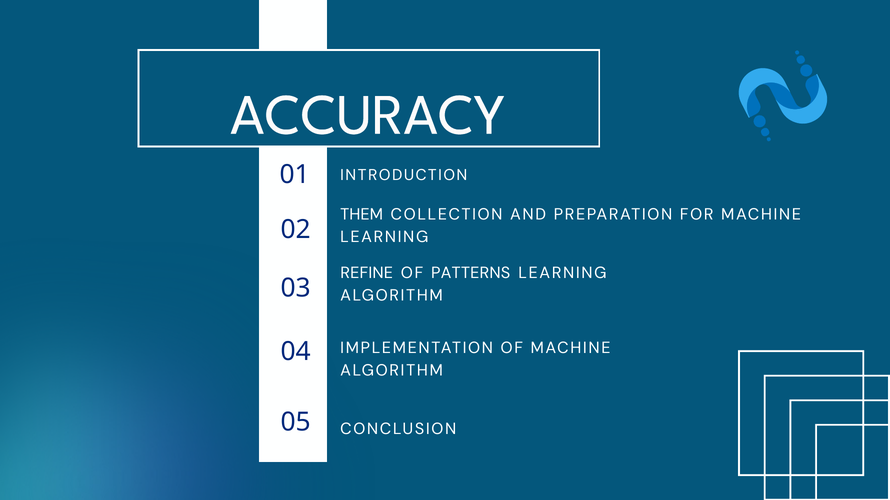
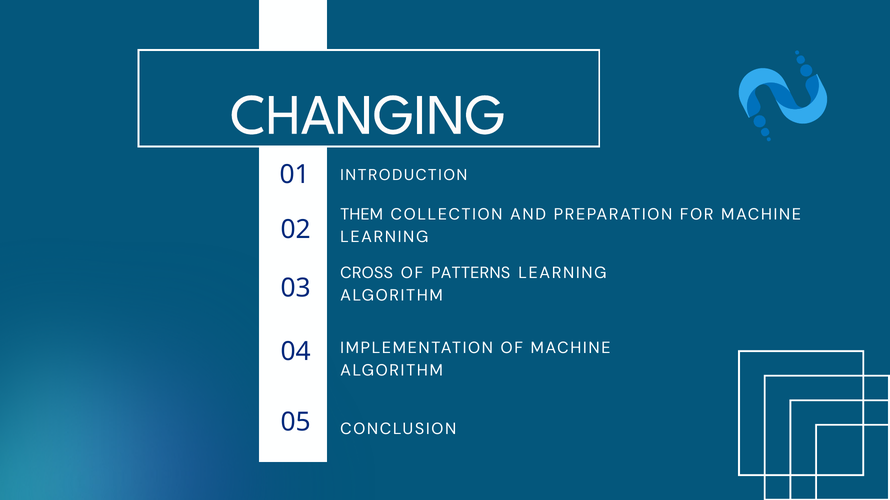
ACCURACY: ACCURACY -> CHANGING (368, 115)
REFINE: REFINE -> CROSS (367, 273)
